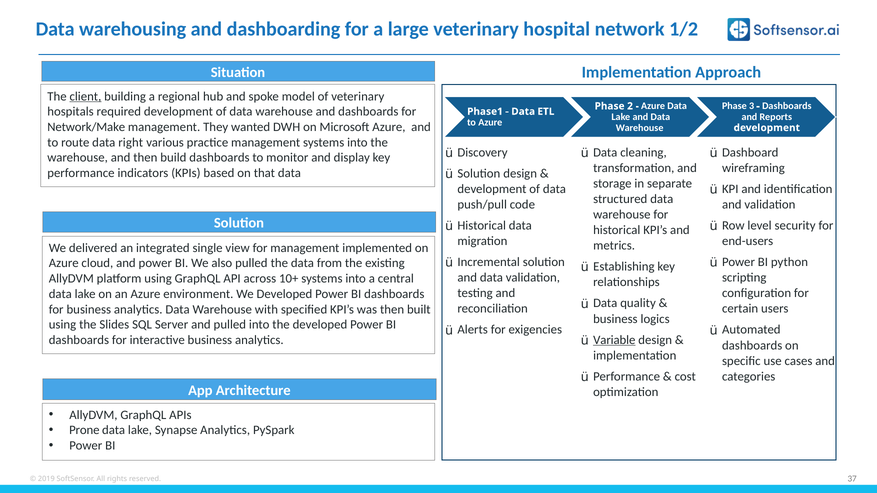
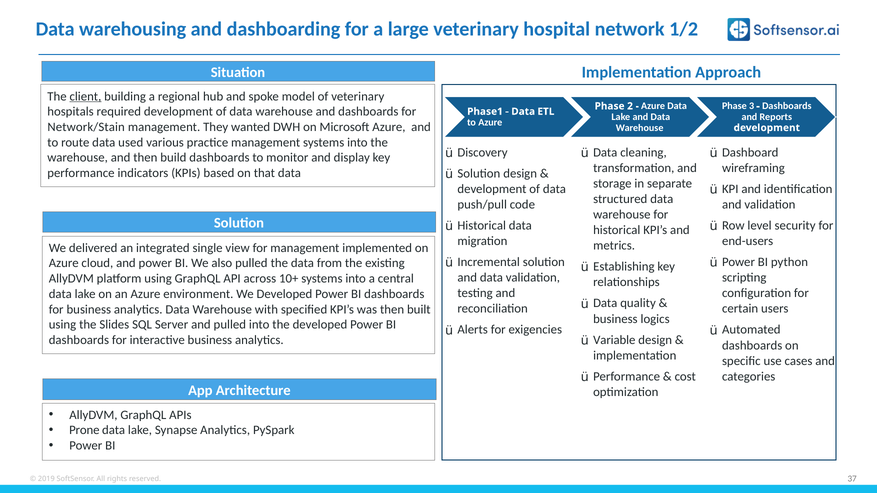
Network/Make: Network/Make -> Network/Stain (86, 127)
right: right -> used (131, 142)
Variable underline: present -> none (614, 340)
